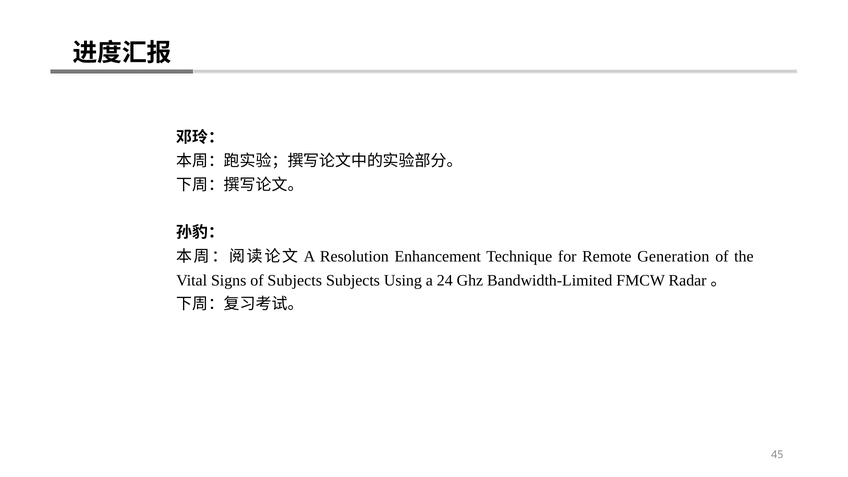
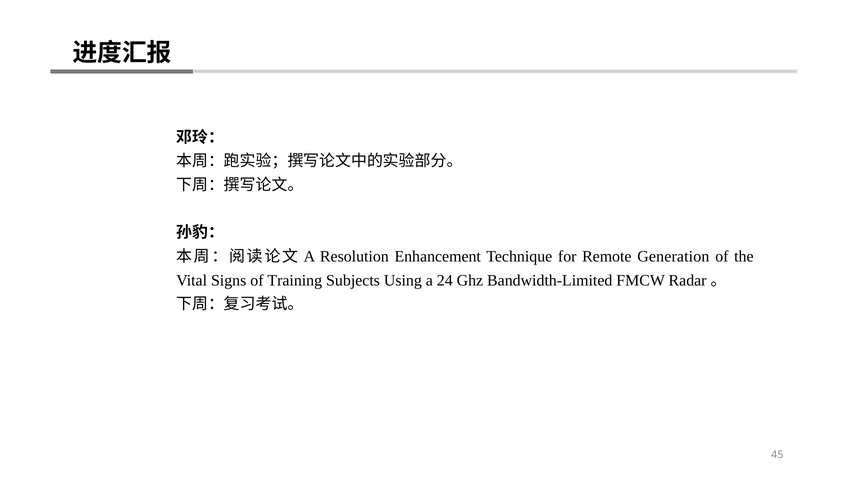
of Subjects: Subjects -> Training (295, 280)
